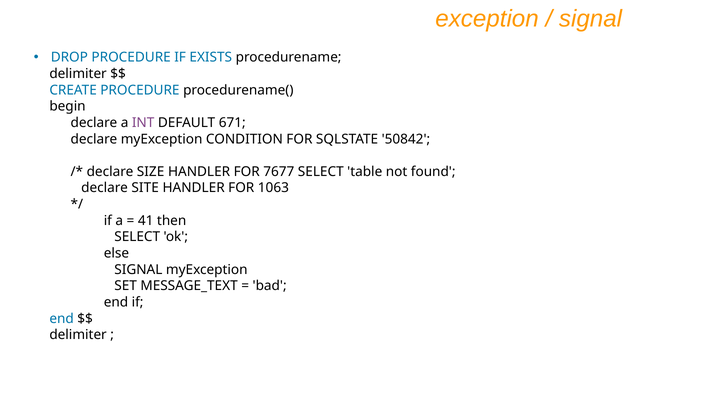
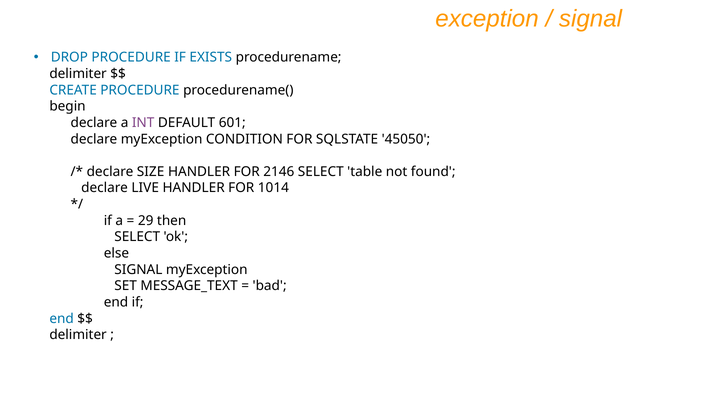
671: 671 -> 601 (232, 123)
50842: 50842 -> 45050 (406, 139)
7677: 7677 -> 2146 (279, 172)
SITE: SITE -> LIVE (145, 188)
1063: 1063 -> 1014 (273, 188)
41: 41 -> 29 (146, 221)
